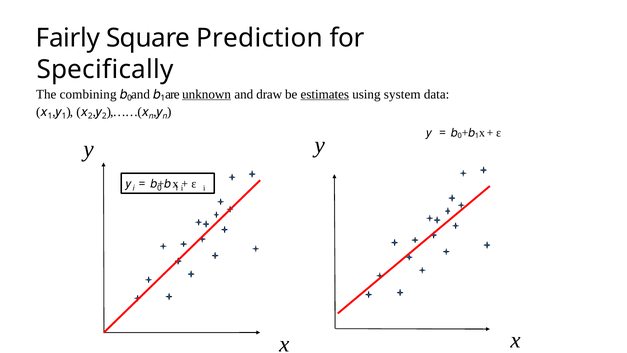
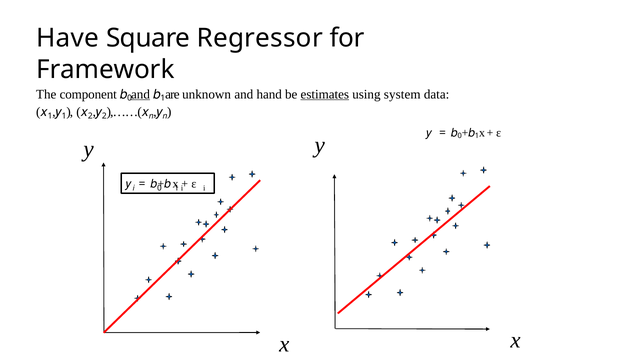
Fairly: Fairly -> Have (68, 38)
Prediction: Prediction -> Regressor (260, 38)
Specifically: Specifically -> Framework (105, 69)
combining: combining -> component (88, 94)
and underline: none -> present (140, 94)
unknown underline: present -> none (207, 94)
draw: draw -> hand (269, 94)
